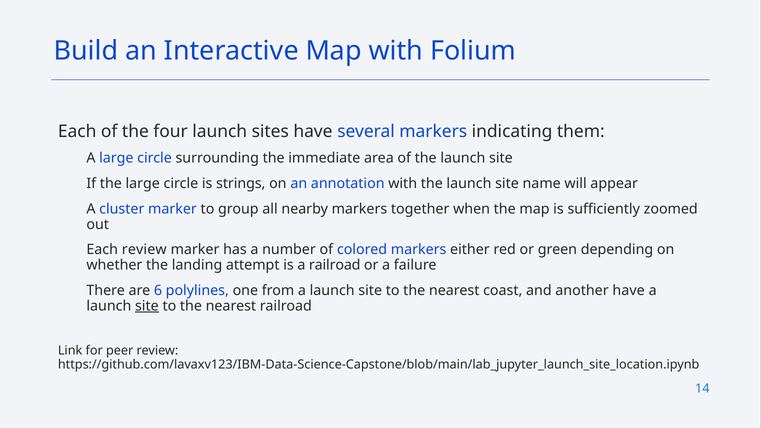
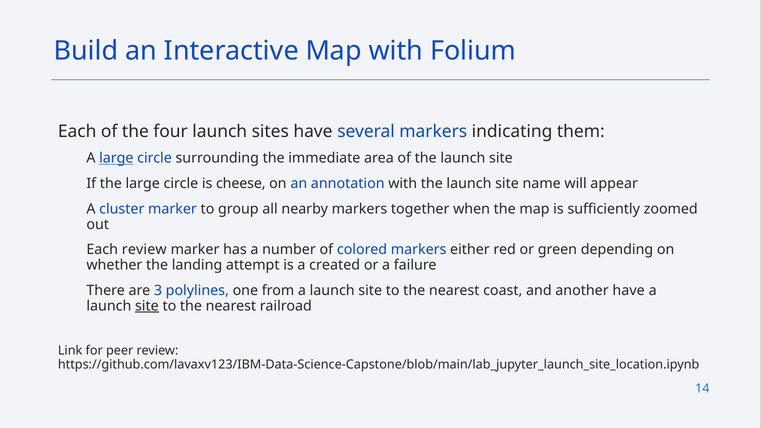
large underline: none -> present (116, 158)
strings: strings -> cheese (241, 184)
a railroad: railroad -> created (335, 265)
6: 6 -> 3 (158, 291)
